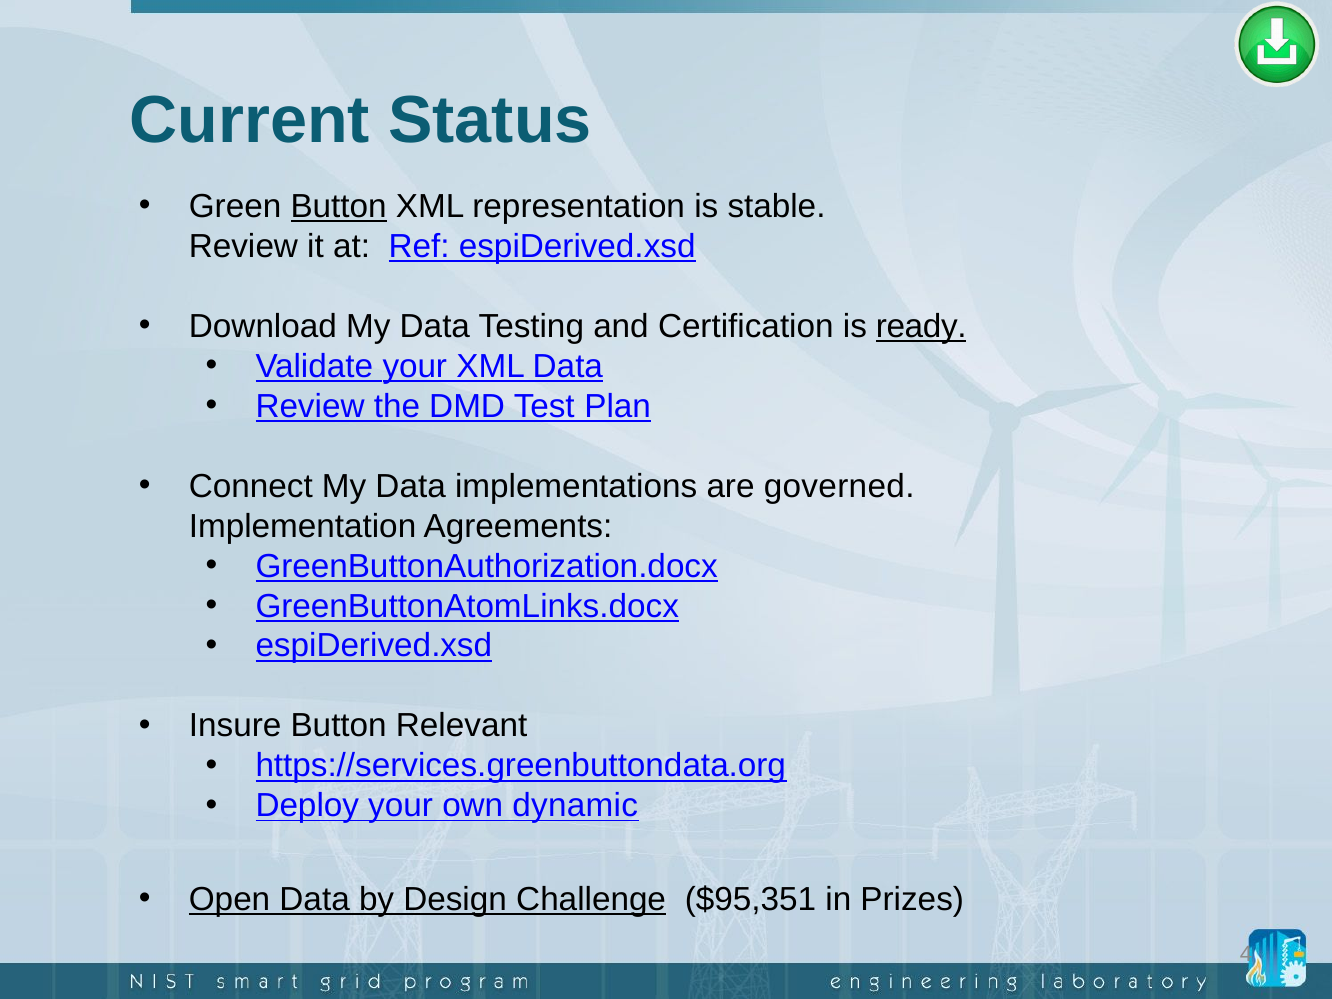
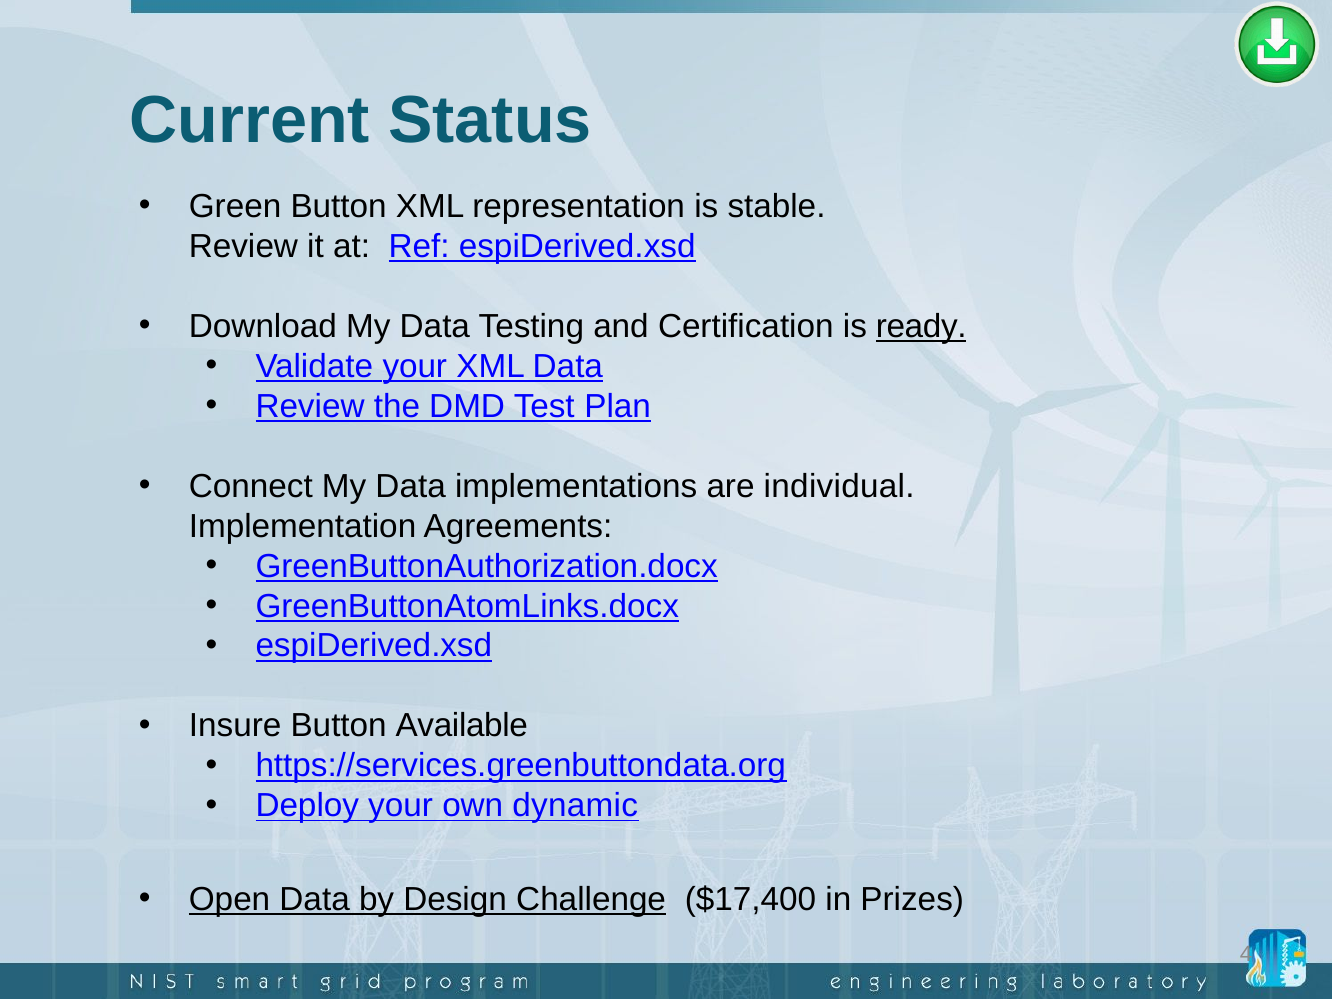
Button underline: present -> none (339, 206)
governed: governed -> individual (839, 486)
Relevant: Relevant -> Available (462, 726)
$95,351: $95,351 -> $17,400 (751, 899)
